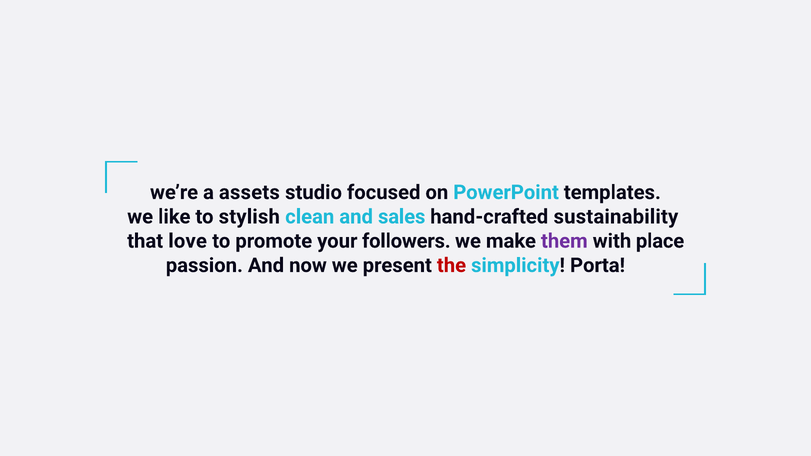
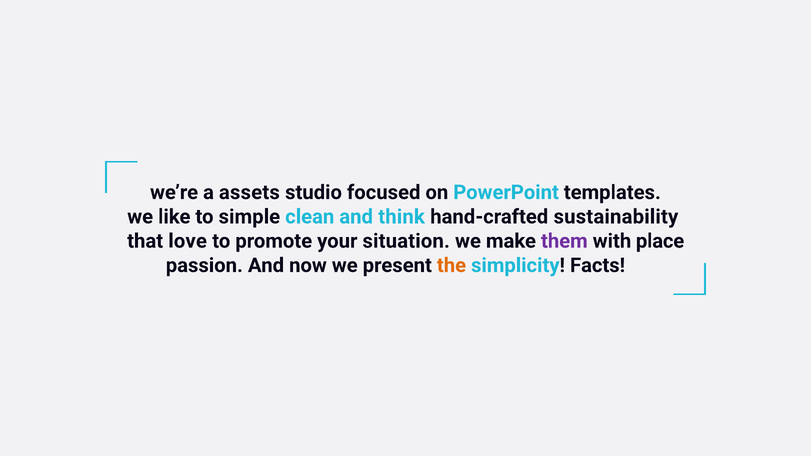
stylish: stylish -> simple (249, 217)
sales: sales -> think (402, 217)
followers: followers -> situation (406, 241)
the colour: red -> orange (451, 265)
Porta: Porta -> Facts (598, 265)
